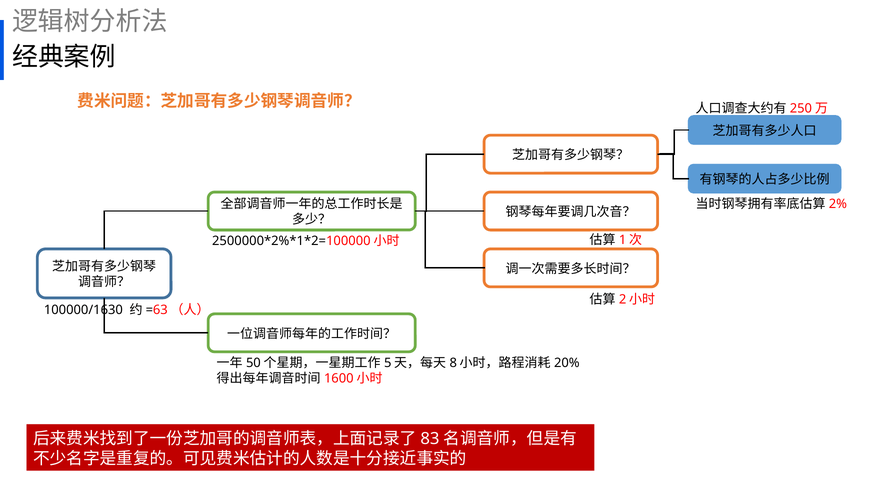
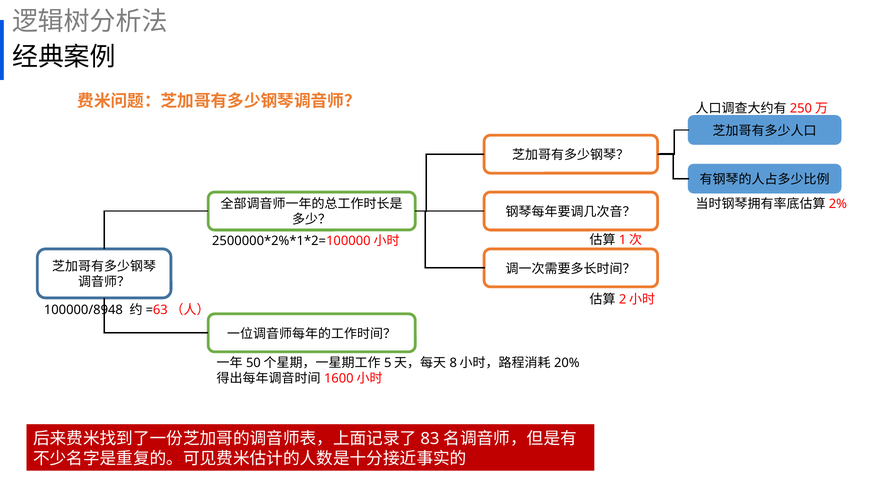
100000/1630: 100000/1630 -> 100000/8948 (83, 310)
